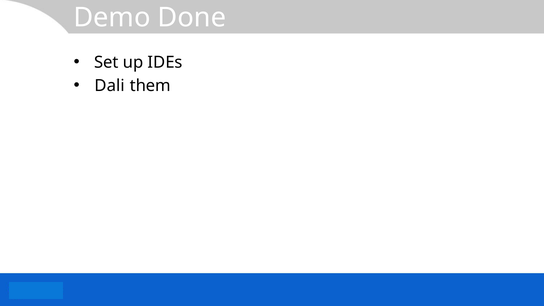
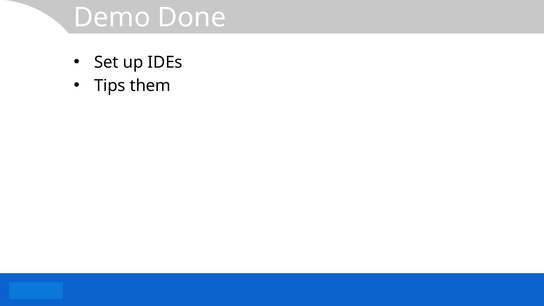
Dali: Dali -> Tips (110, 86)
